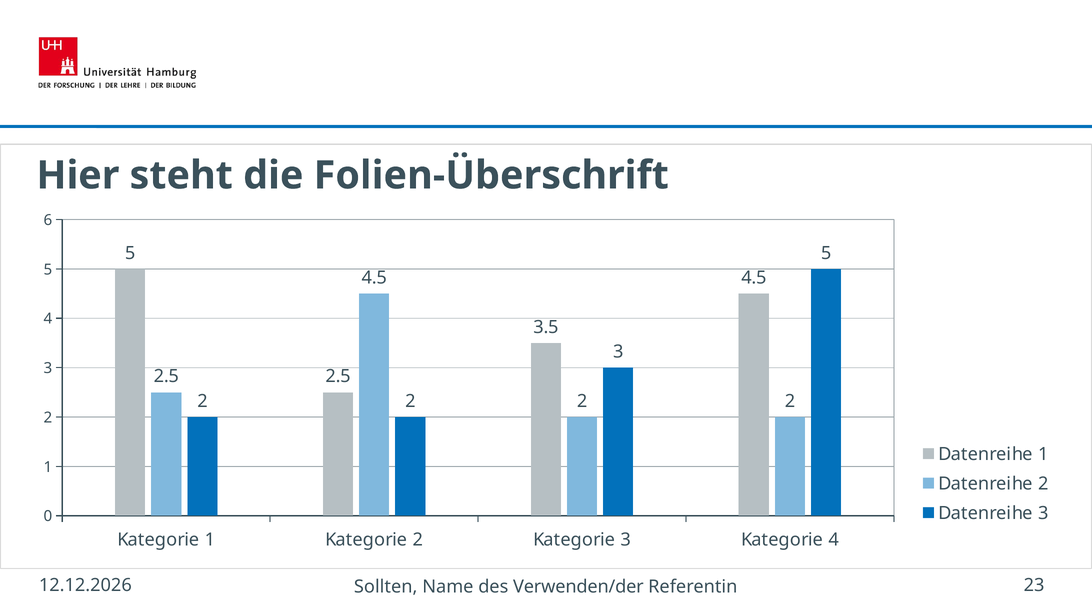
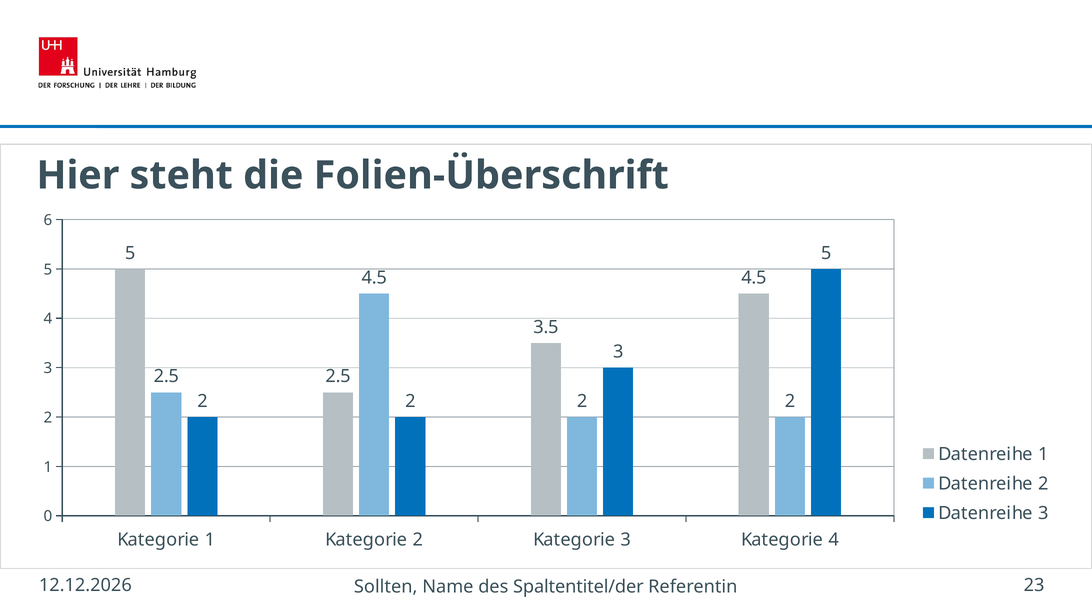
Verwenden/der: Verwenden/der -> Spaltentitel/der (578, 587)
